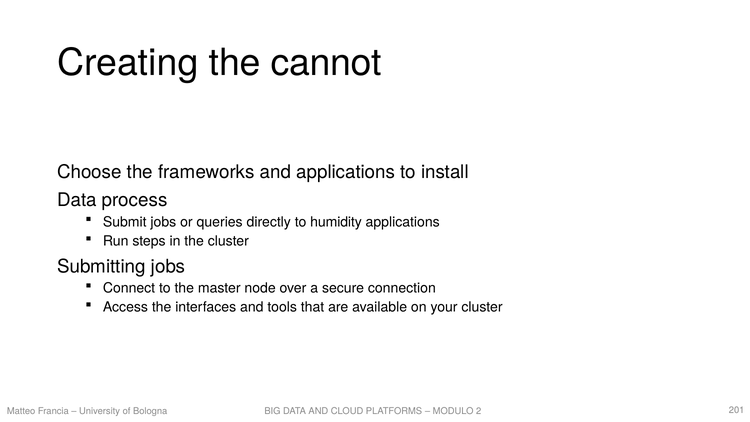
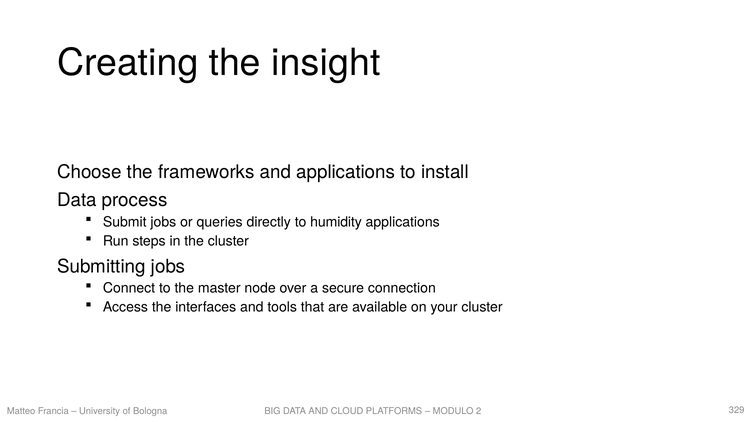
cannot: cannot -> insight (326, 63)
201: 201 -> 329 (737, 410)
